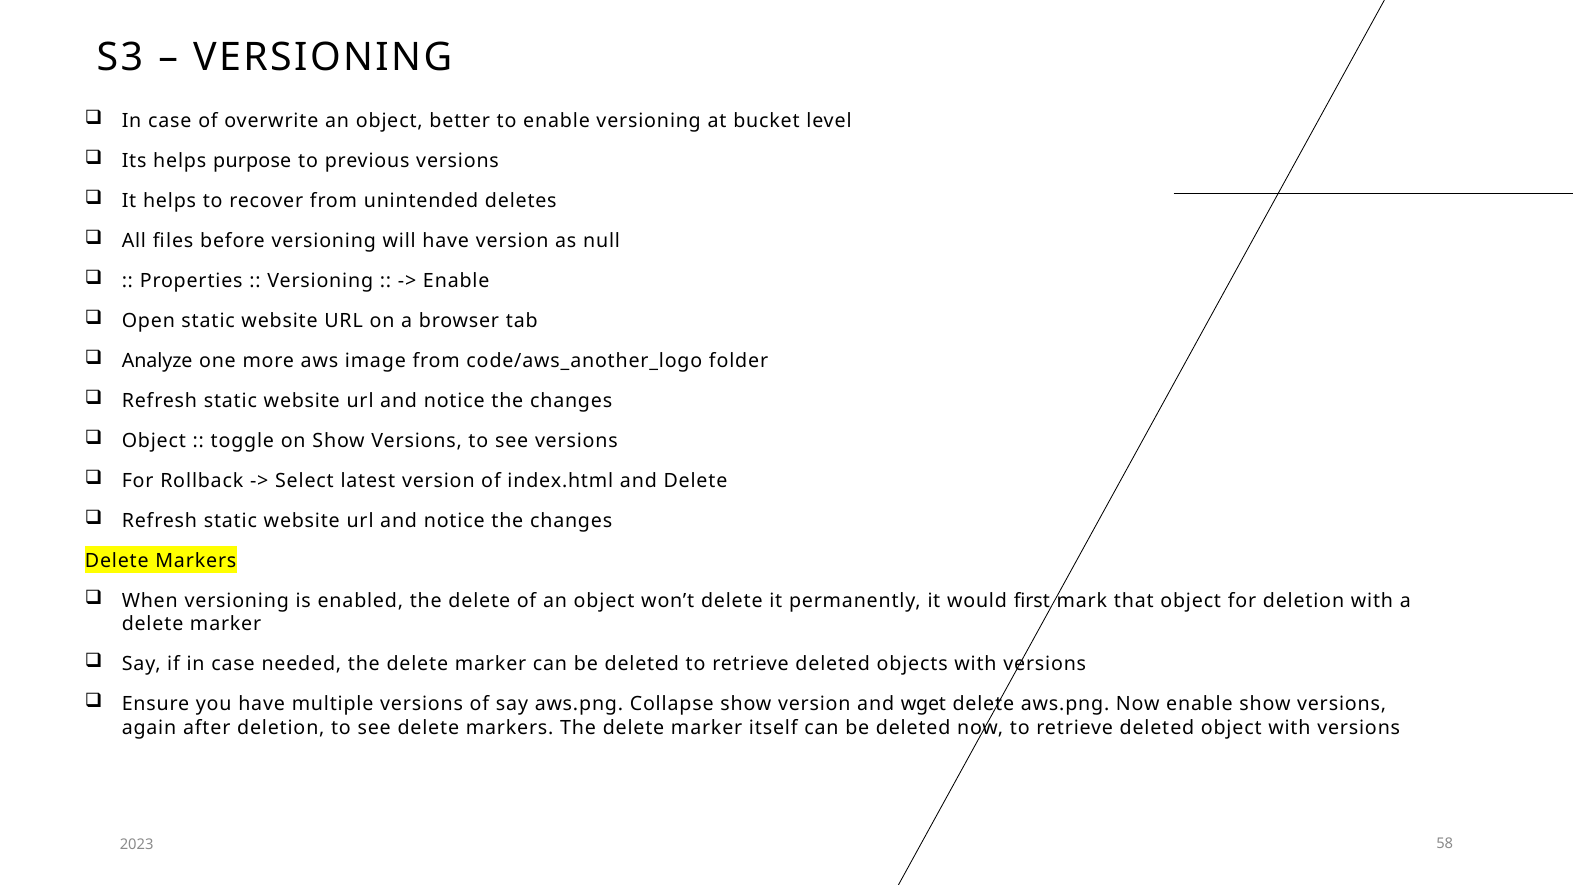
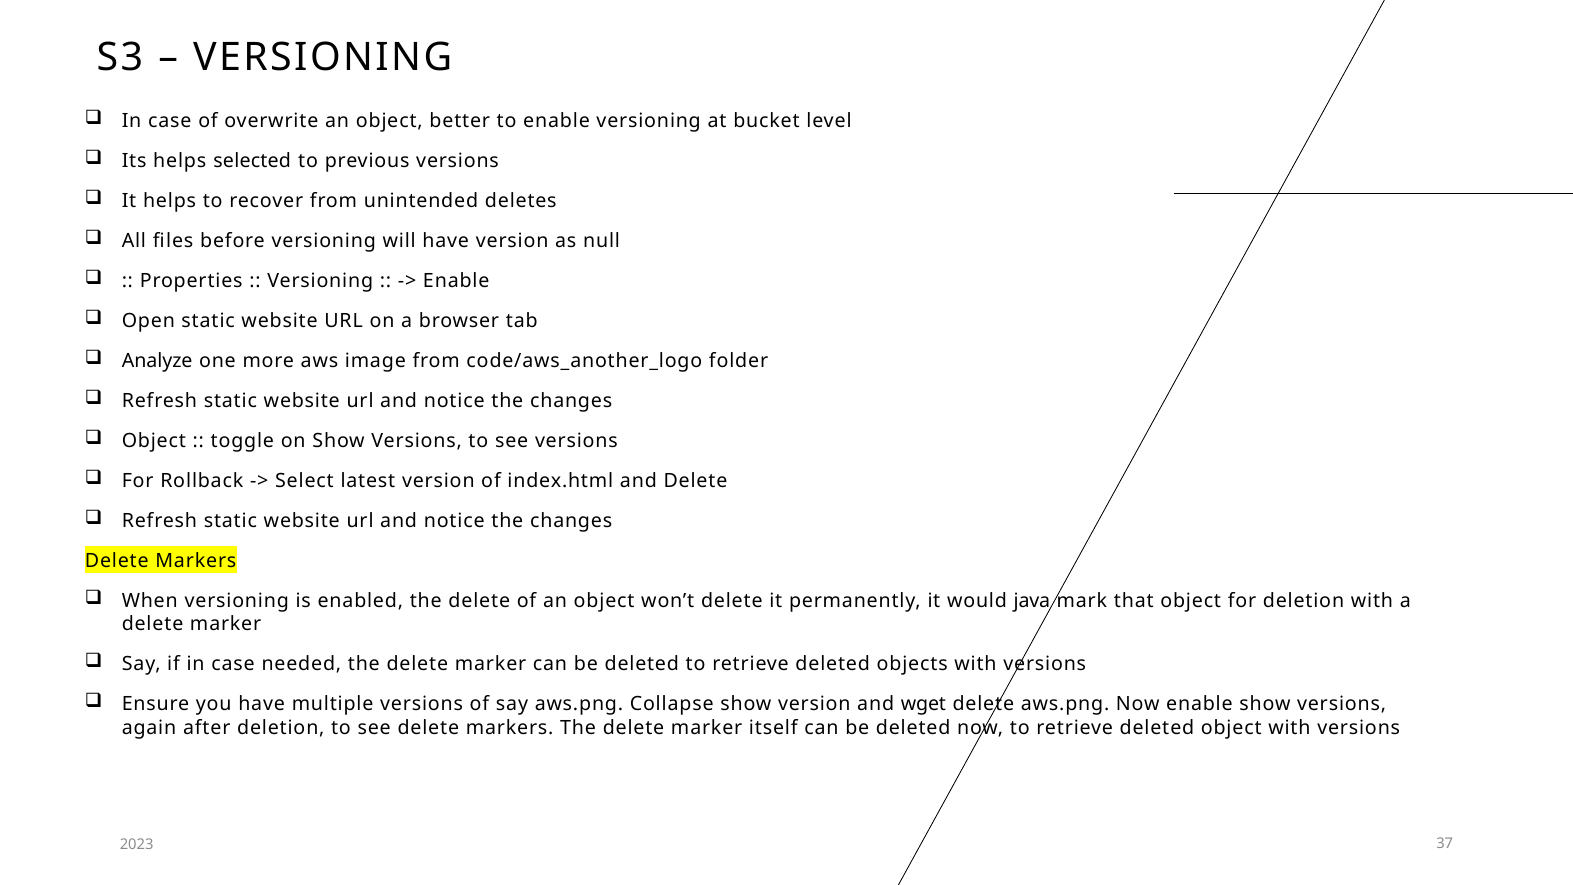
purpose: purpose -> selected (252, 161)
first: first -> java (1032, 601)
58: 58 -> 37 (1445, 843)
